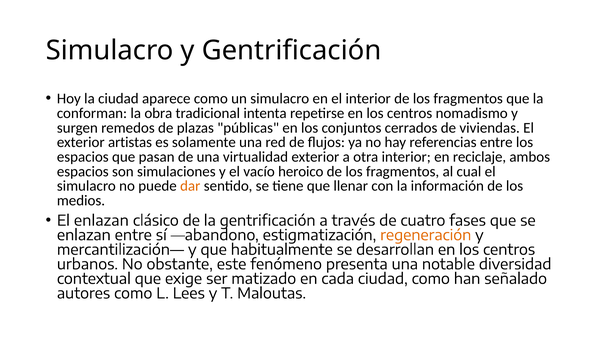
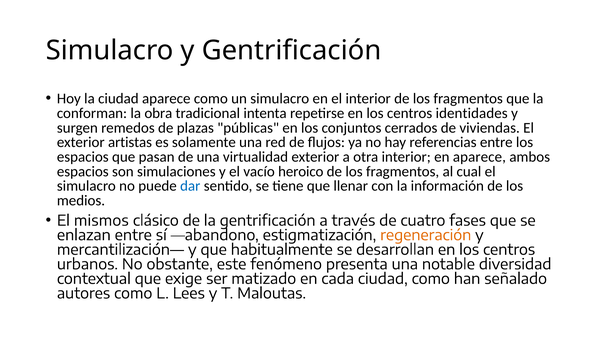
nomadismo: nomadismo -> identidades (472, 113)
en reciclaje: reciclaje -> aparece (479, 157)
dar colour: orange -> blue (190, 186)
El enlazan: enlazan -> mismos (101, 221)
